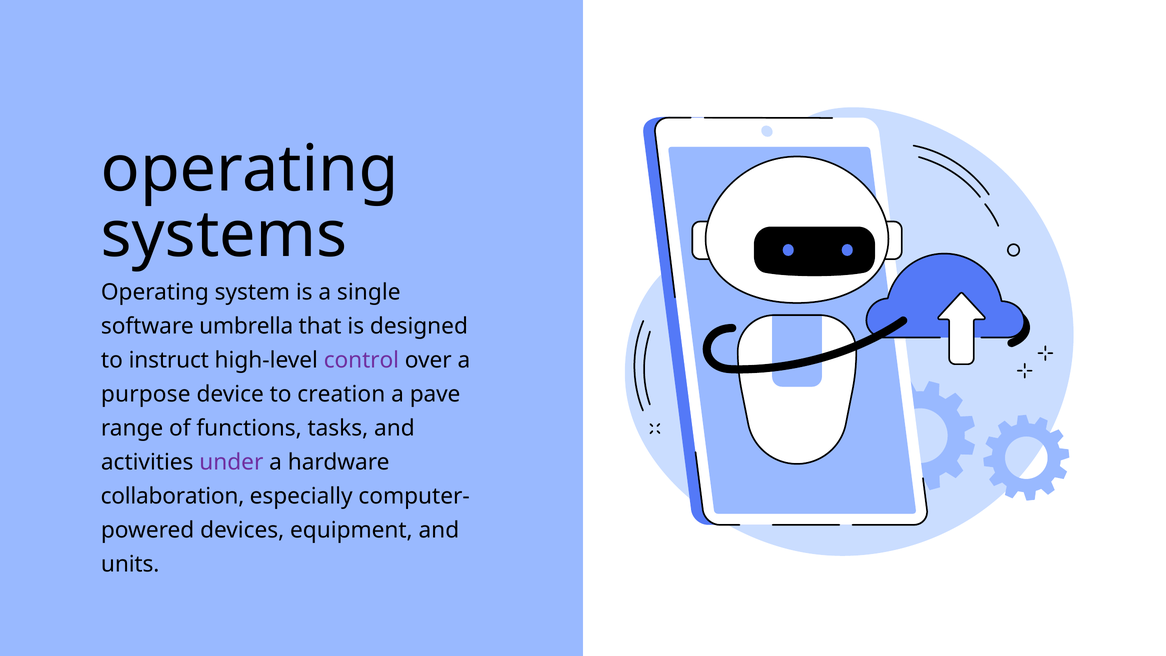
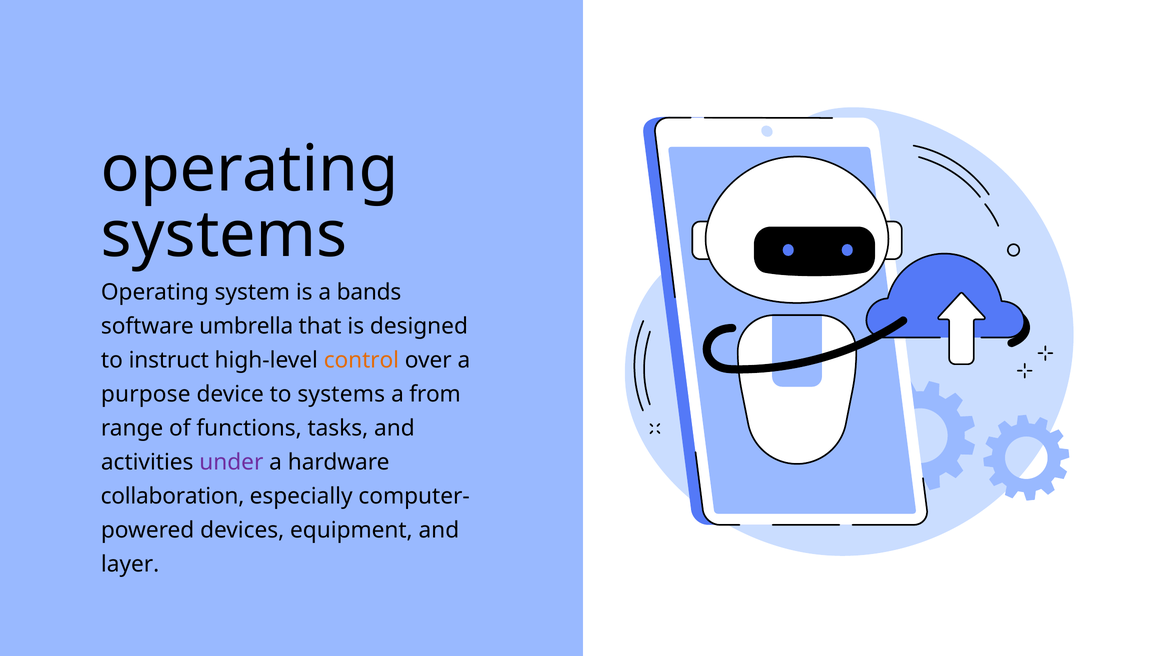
single: single -> bands (369, 292)
control colour: purple -> orange (361, 360)
to creation: creation -> systems (341, 394)
pave: pave -> from (435, 394)
units: units -> layer (130, 564)
